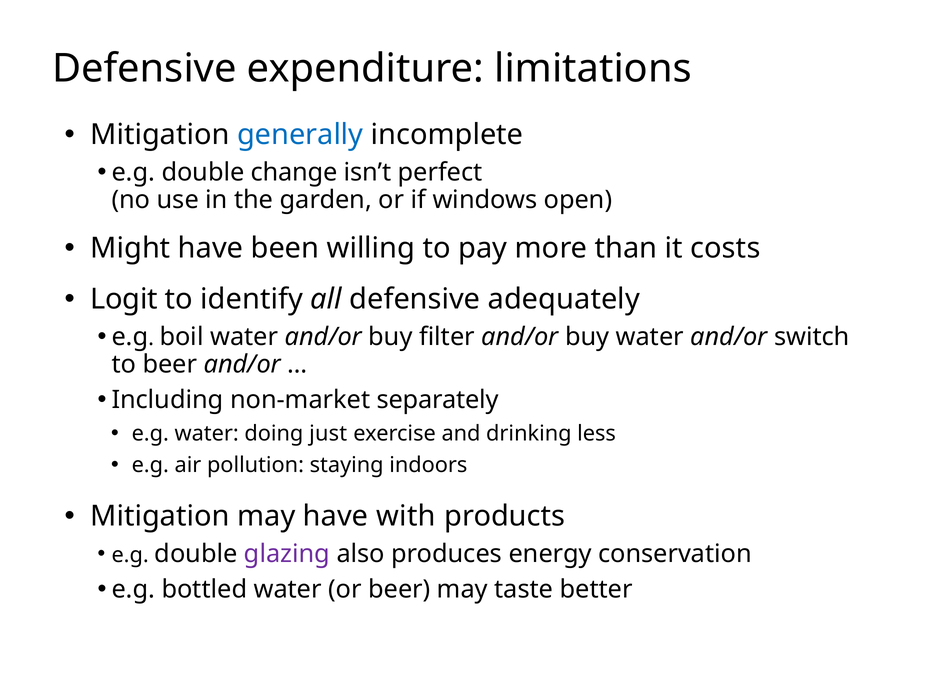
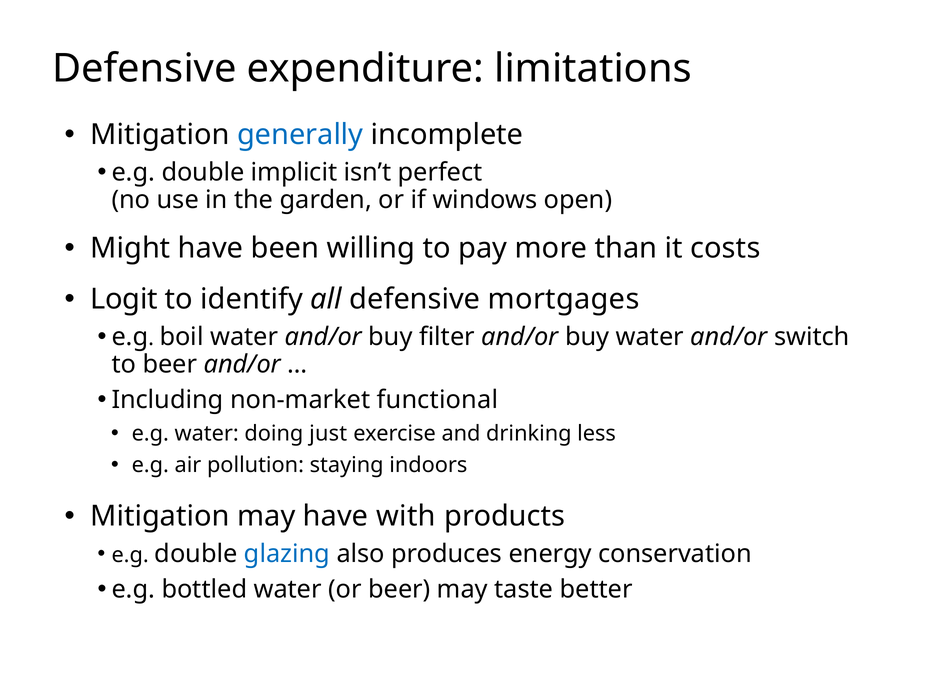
change: change -> implicit (294, 172)
adequately: adequately -> mortgages (564, 299)
separately: separately -> functional (437, 400)
glazing colour: purple -> blue (287, 554)
